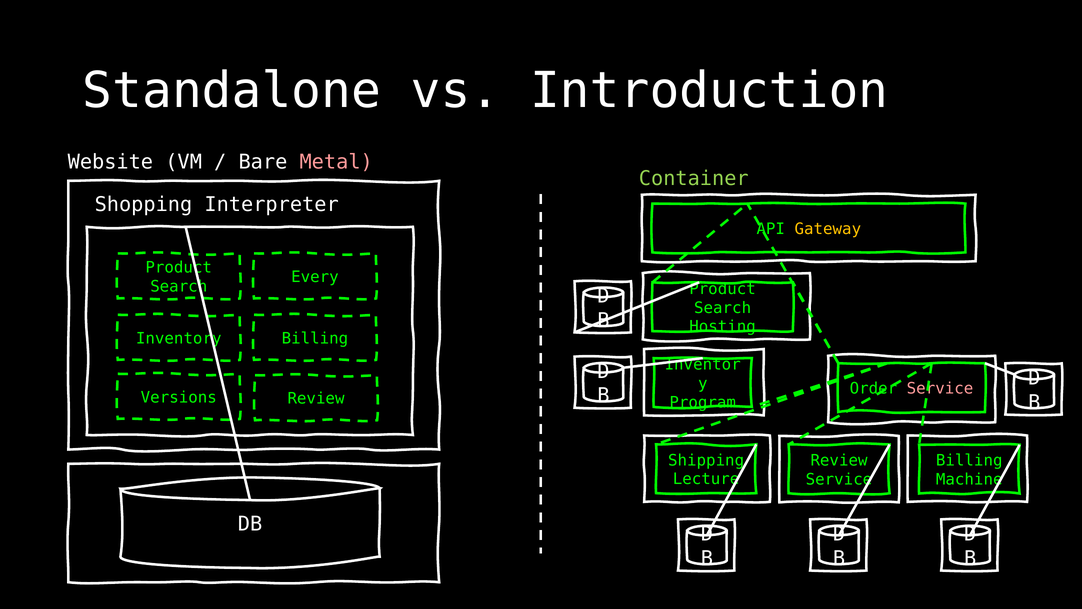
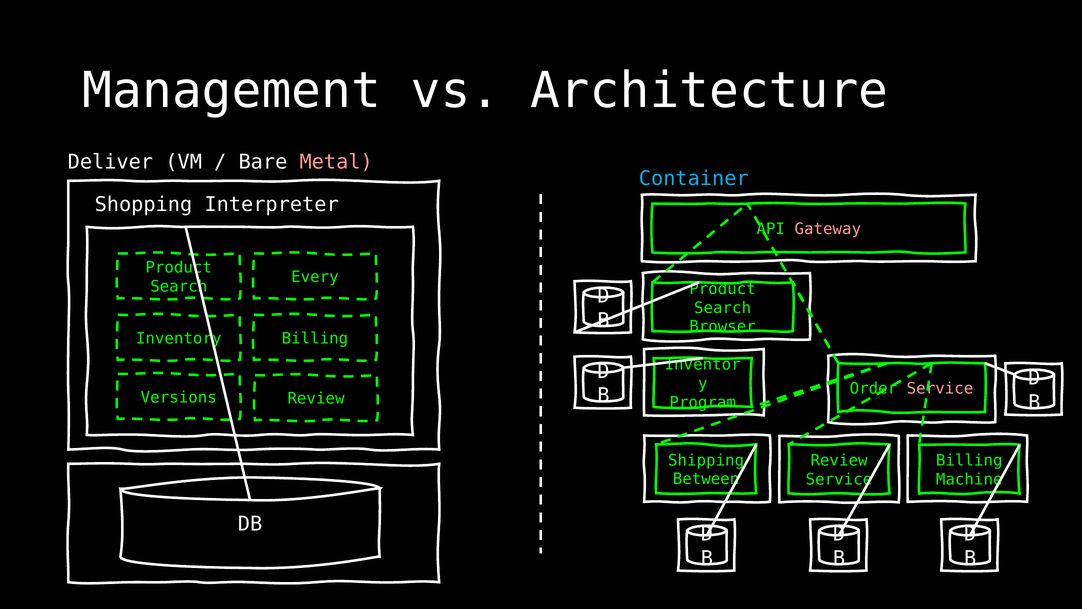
Standalone: Standalone -> Management (232, 91)
Introduction: Introduction -> Architecture (709, 91)
Website: Website -> Deliver (110, 162)
Container colour: light green -> light blue (694, 178)
Gateway colour: yellow -> pink (828, 229)
Hosting: Hosting -> Browser (723, 327)
Lecture: Lecture -> Between (706, 479)
